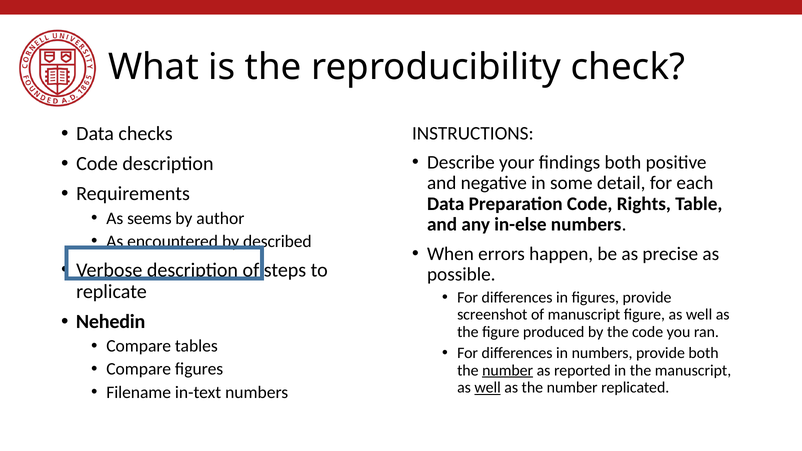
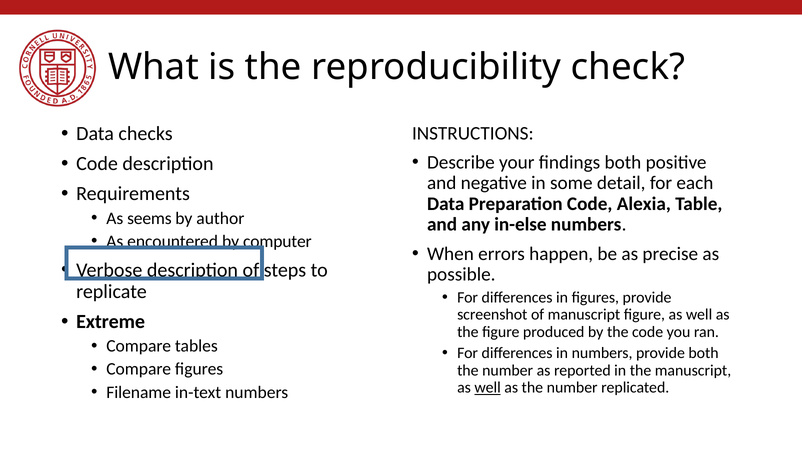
Rights: Rights -> Alexia (644, 204)
described: described -> computer (277, 241)
Nehedin: Nehedin -> Extreme (111, 322)
number underline: present -> none (508, 370)
